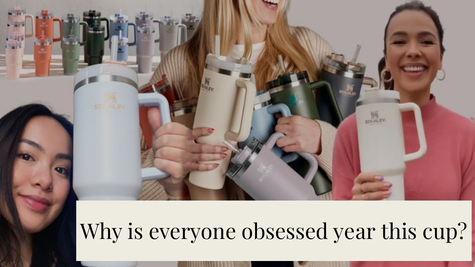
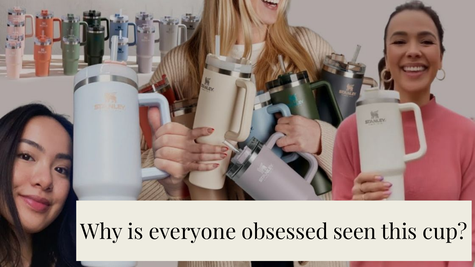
year: year -> seen (355, 232)
